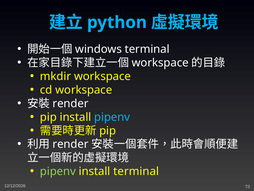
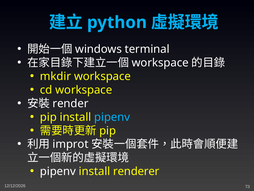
render: render -> improt (71, 144)
pipenv colour: light green -> white (58, 171)
install terminal: terminal -> renderer (136, 171)
